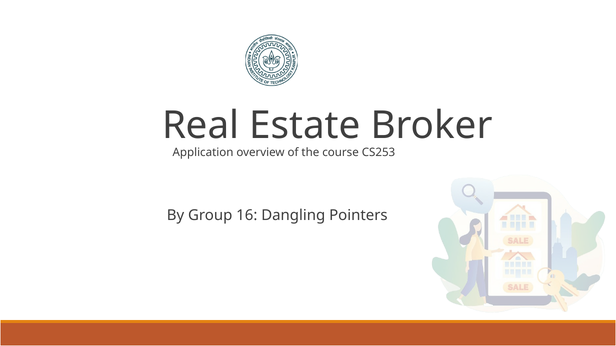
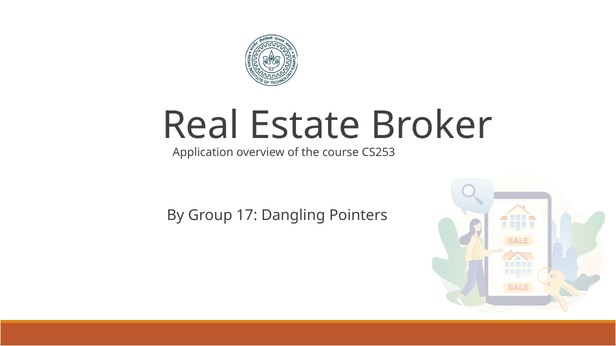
16: 16 -> 17 (247, 216)
